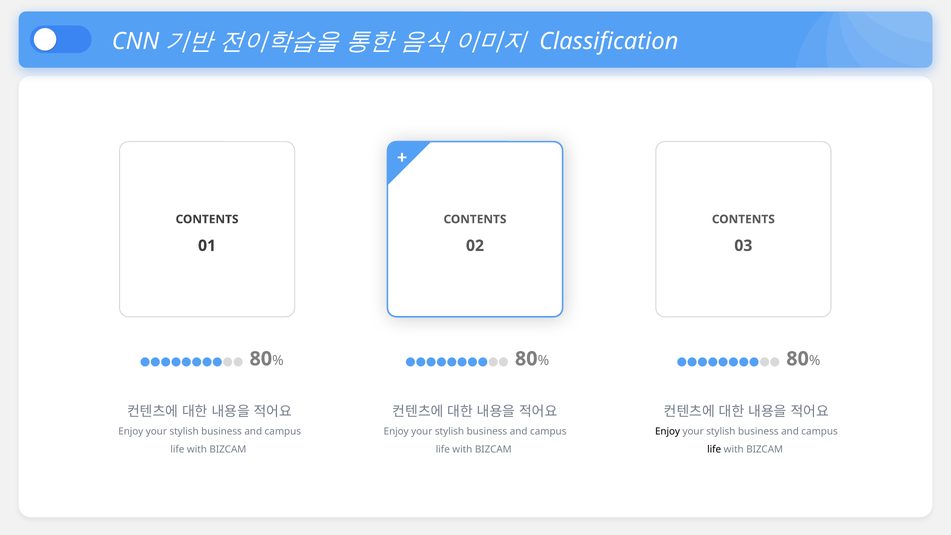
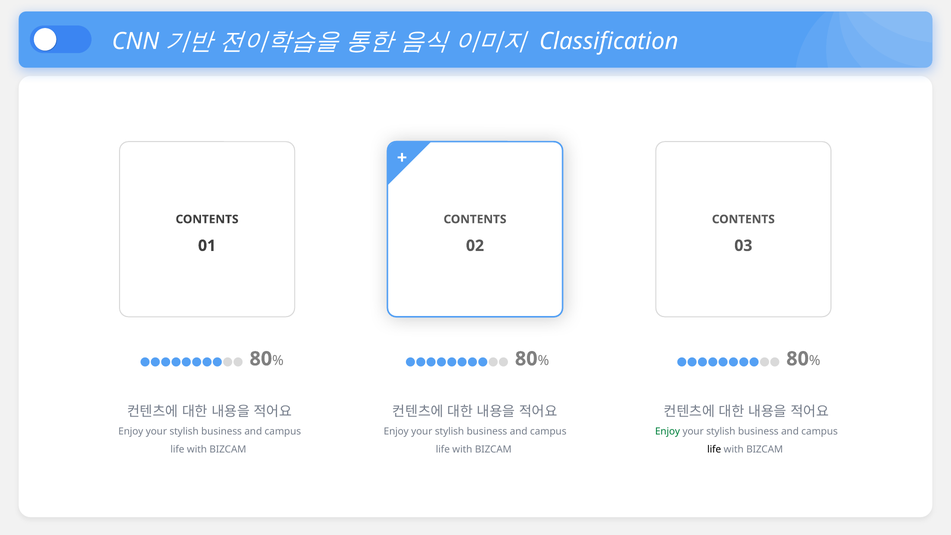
Enjoy colour: black -> green (668, 432)
